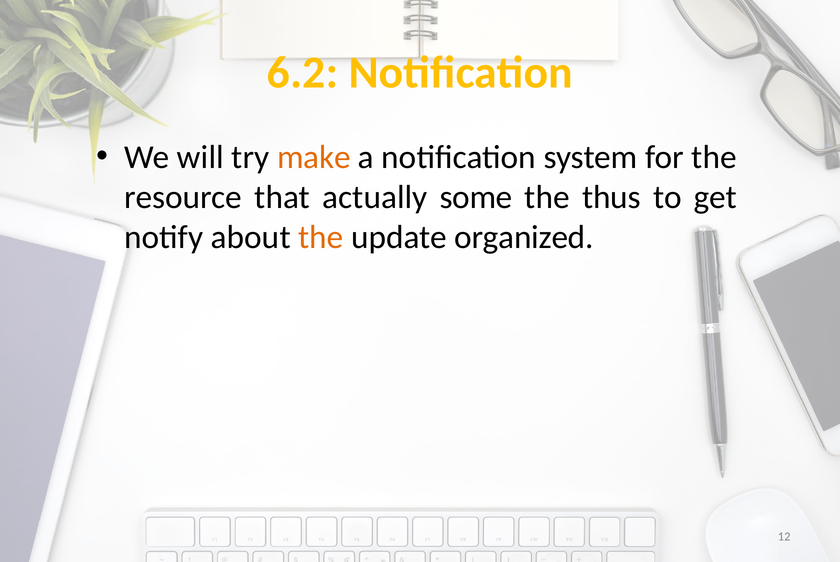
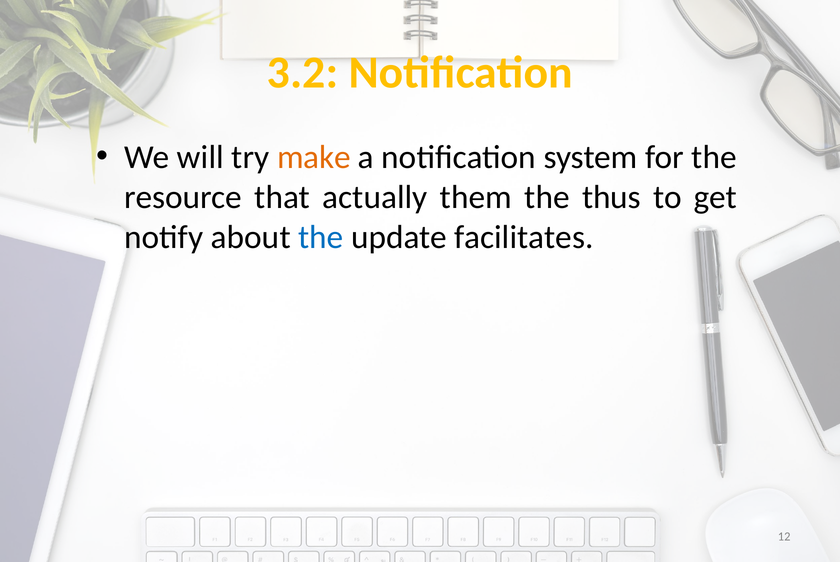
6.2: 6.2 -> 3.2 (303, 73)
some: some -> them (476, 197)
the colour: orange -> blue (321, 237)
organized: organized -> facilitates (524, 237)
